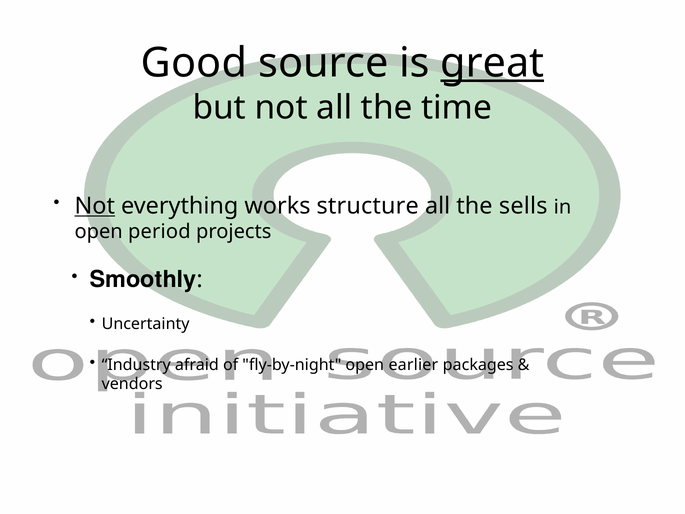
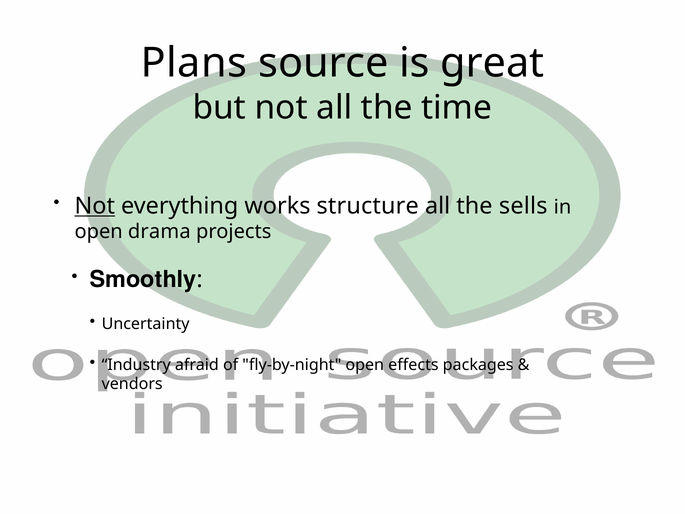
Good: Good -> Plans (194, 63)
great underline: present -> none (492, 63)
period: period -> drama (159, 232)
earlier: earlier -> effects (413, 365)
